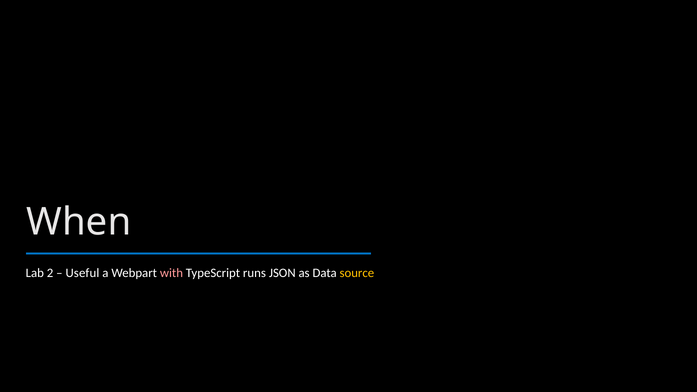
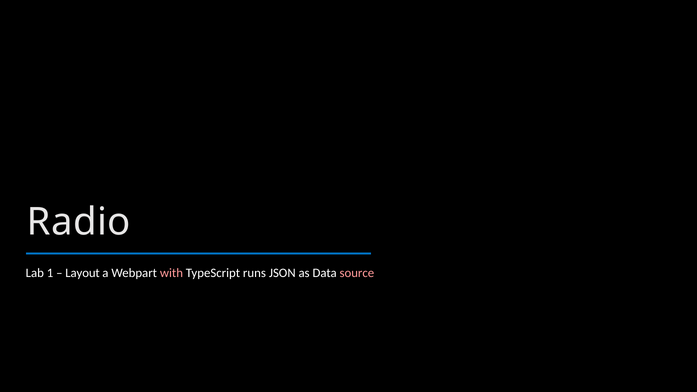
When: When -> Radio (79, 222)
2: 2 -> 1 (50, 273)
Useful: Useful -> Layout (83, 273)
source colour: yellow -> pink (357, 273)
